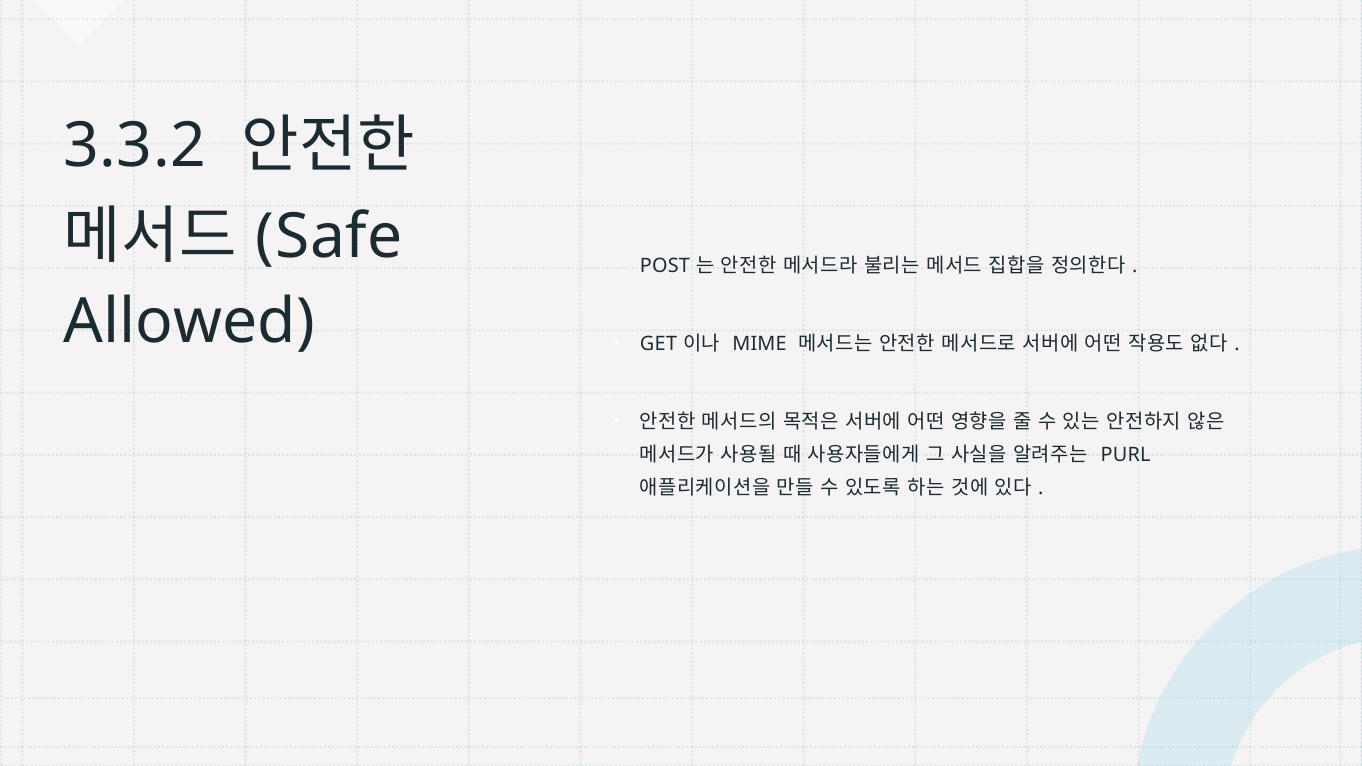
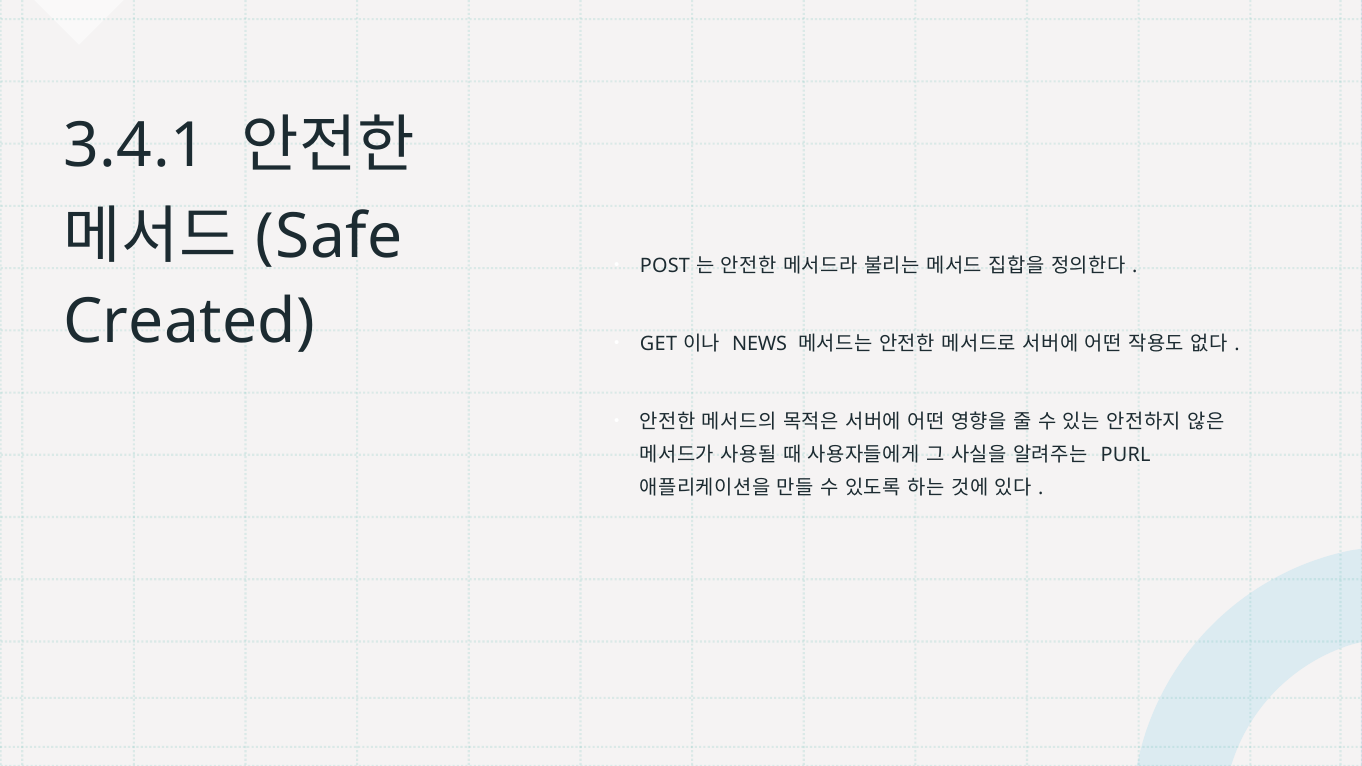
3.3.2: 3.3.2 -> 3.4.1 (135, 146)
Allowed: Allowed -> Created (189, 322)
MIME: MIME -> NEWS (760, 344)
